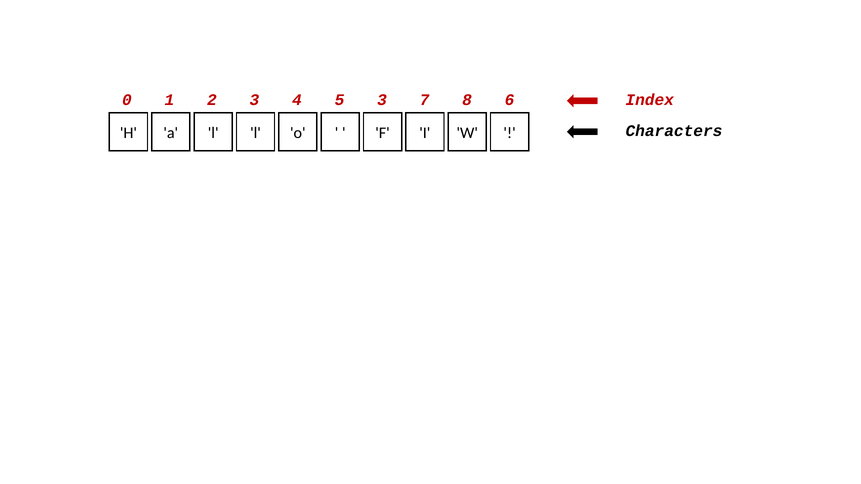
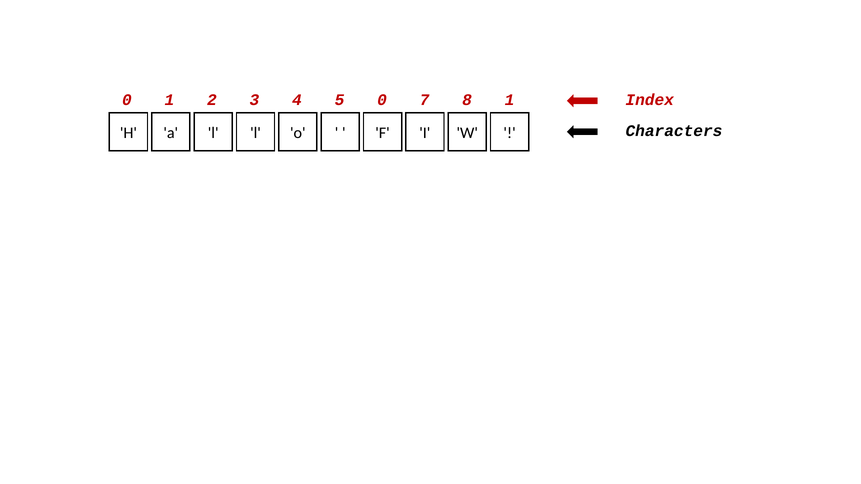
1 3: 3 -> 0 (382, 100)
8 6: 6 -> 1 (510, 100)
